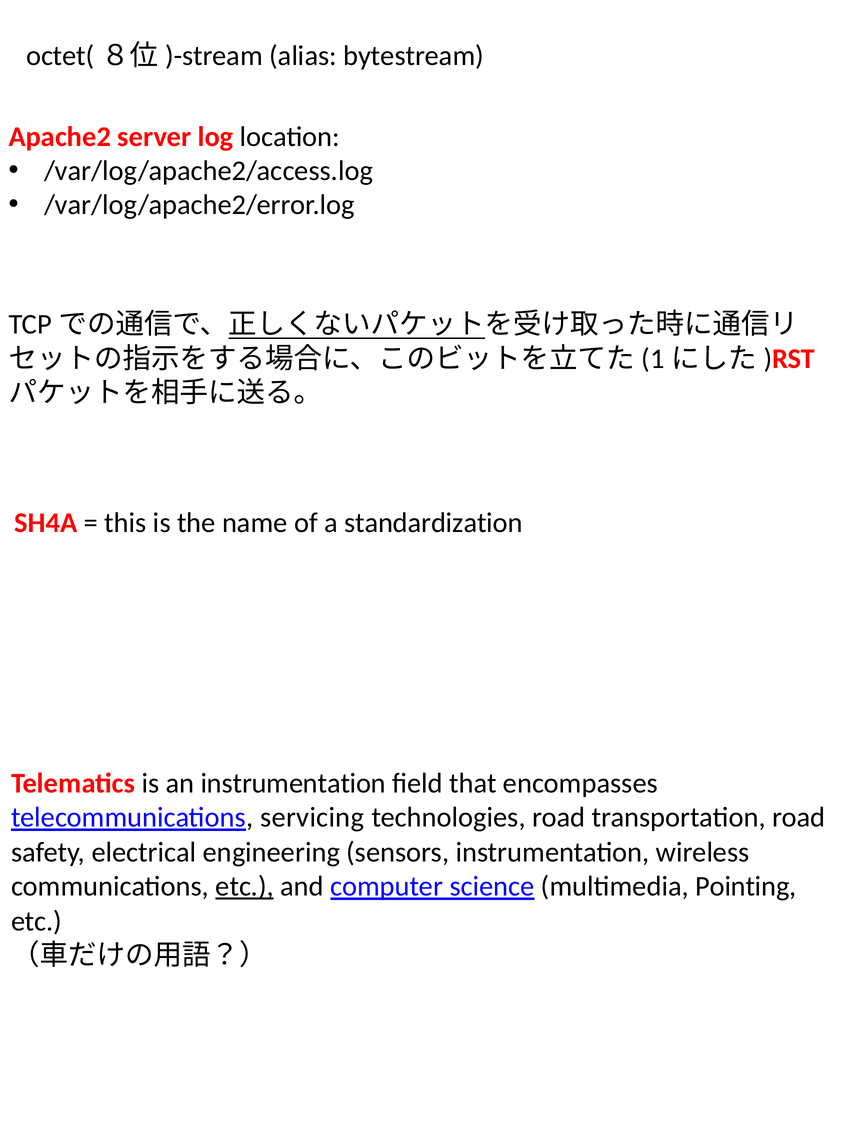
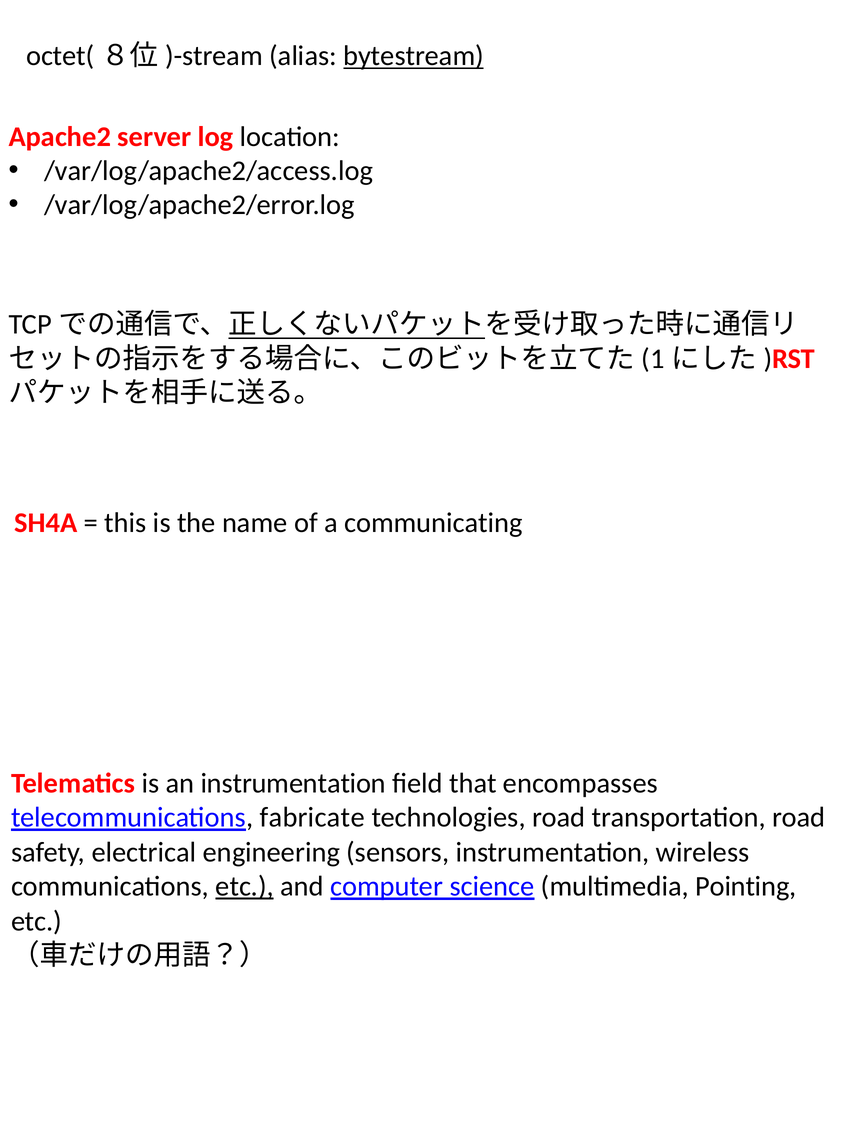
bytestream underline: none -> present (414, 56)
standardization: standardization -> communicating (433, 523)
servicing: servicing -> fabricate (312, 817)
